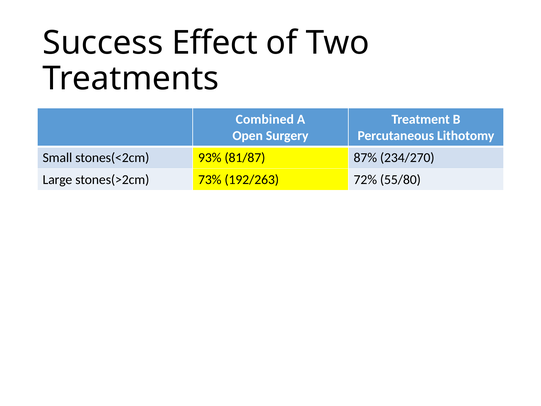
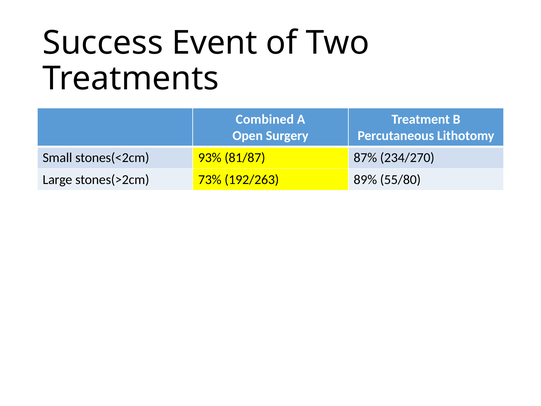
Effect: Effect -> Event (215, 43)
72%: 72% -> 89% (365, 180)
